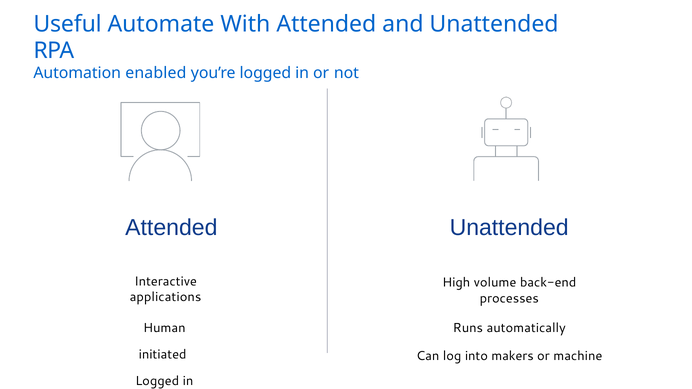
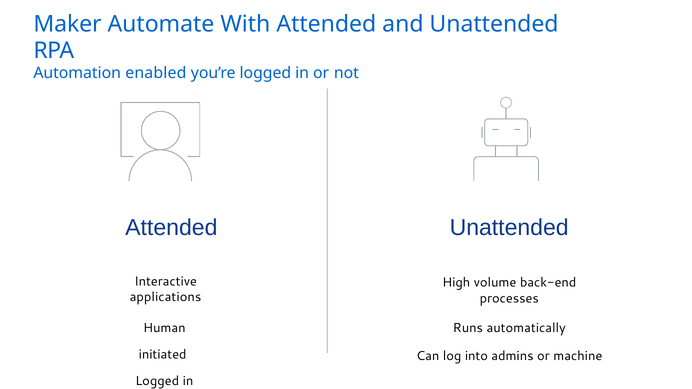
Useful: Useful -> Maker (68, 24)
makers: makers -> admins (512, 356)
